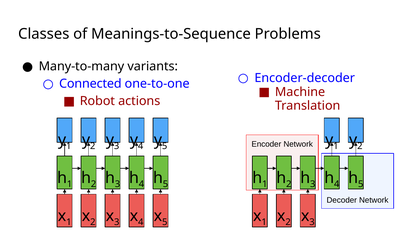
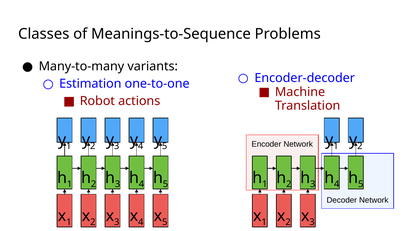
Connected: Connected -> Estimation (90, 84)
